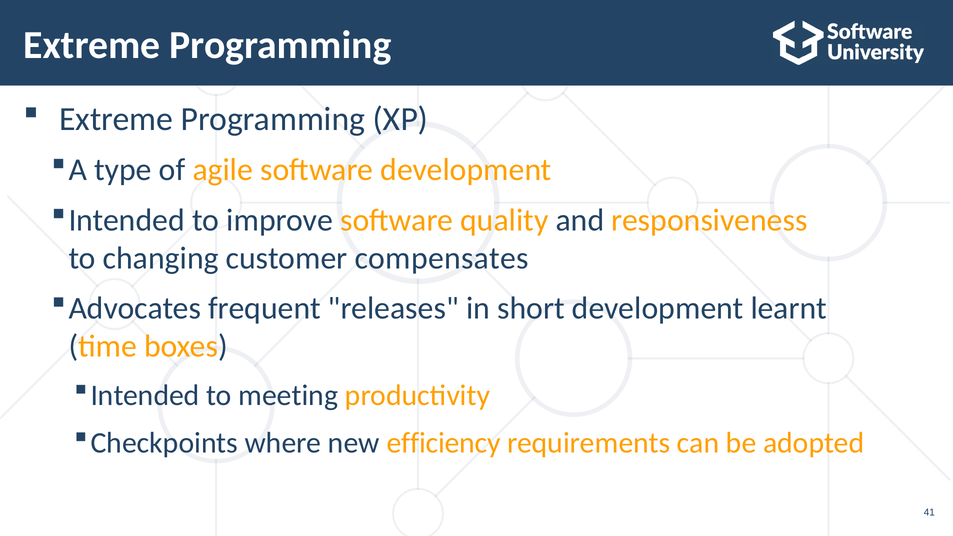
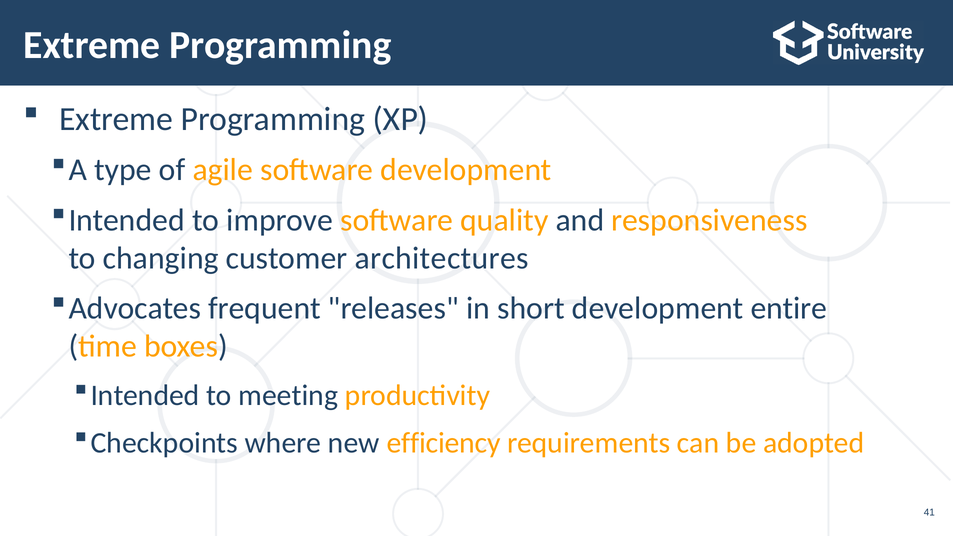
compensates: compensates -> architectures (442, 258)
learnt: learnt -> entire (789, 308)
